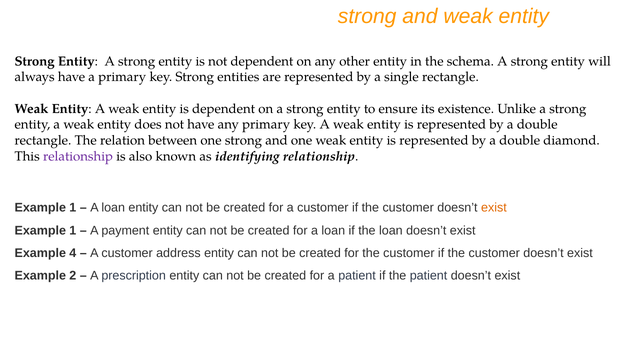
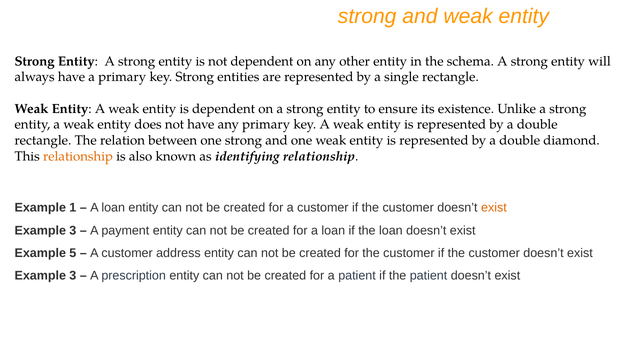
relationship colour: purple -> orange (78, 156)
1: 1 -> 3 (73, 230)
4: 4 -> 5 (73, 253)
2: 2 -> 3 (73, 275)
